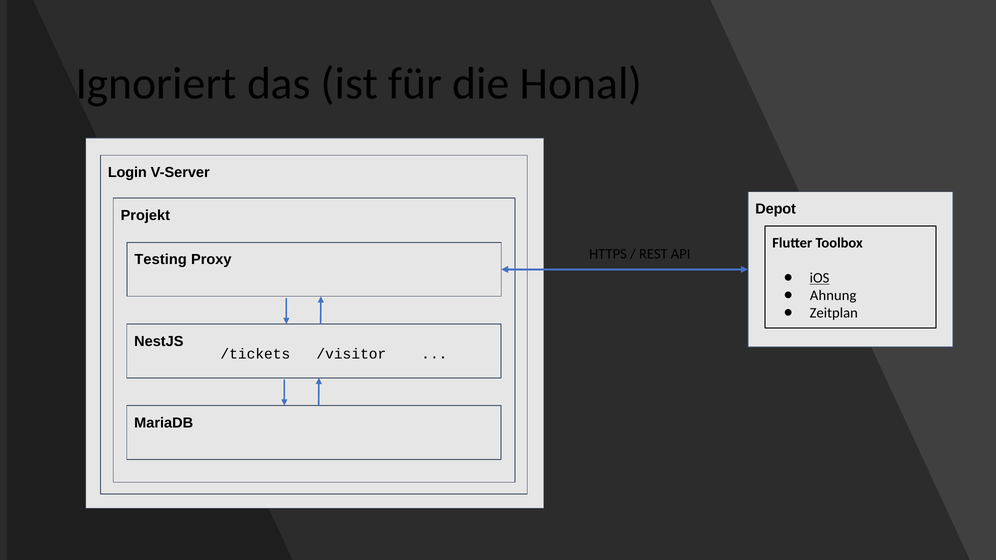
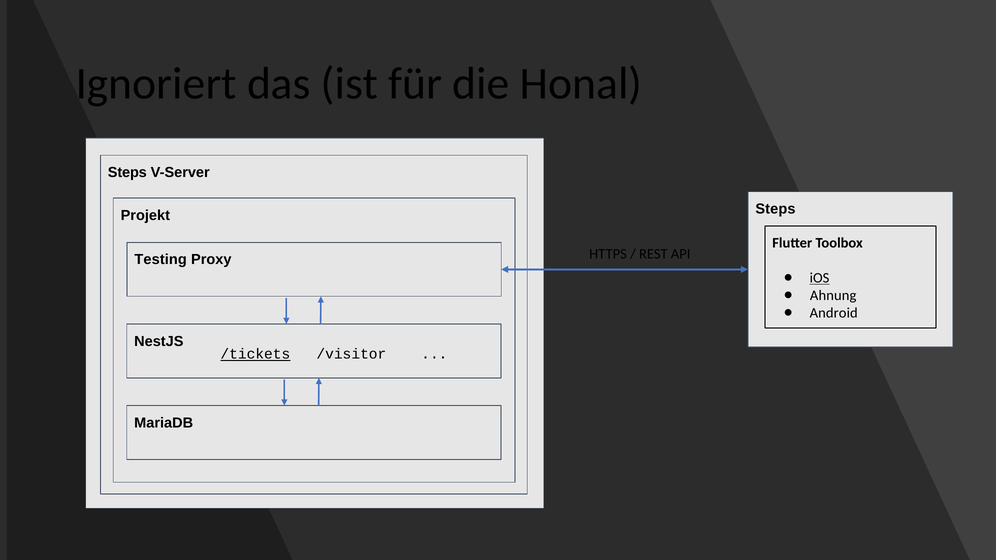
Login: Login -> Steps (127, 172)
Depot: Depot -> Steps (775, 209)
Zeitplan: Zeitplan -> Android (834, 313)
/tickets underline: none -> present (255, 354)
